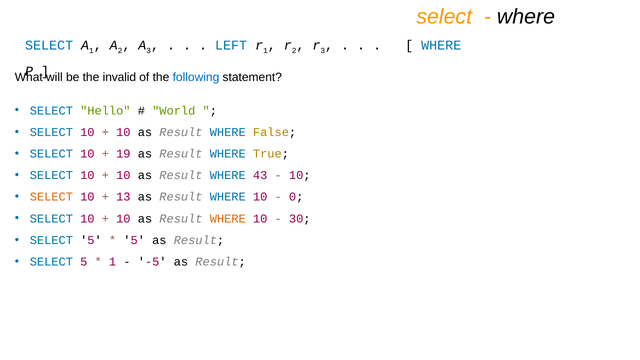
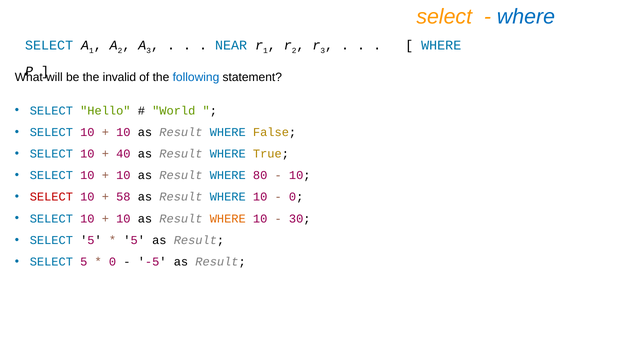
where colour: black -> blue (526, 17)
LEFT: LEFT -> NEAR (231, 45)
19: 19 -> 40 (123, 154)
43: 43 -> 80 (260, 175)
SELECT colour: orange -> red (51, 197)
13: 13 -> 58 (123, 197)
1: 1 -> 0 (113, 262)
